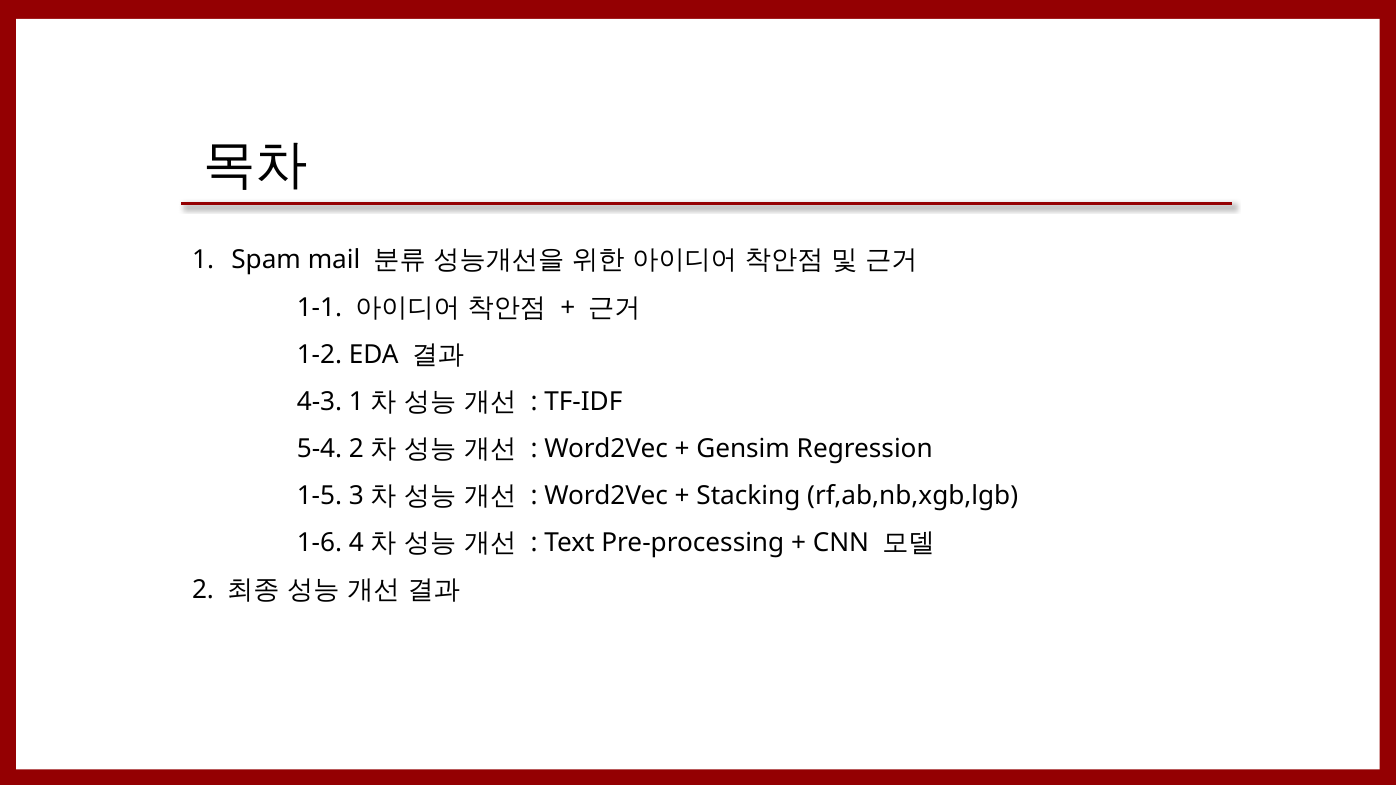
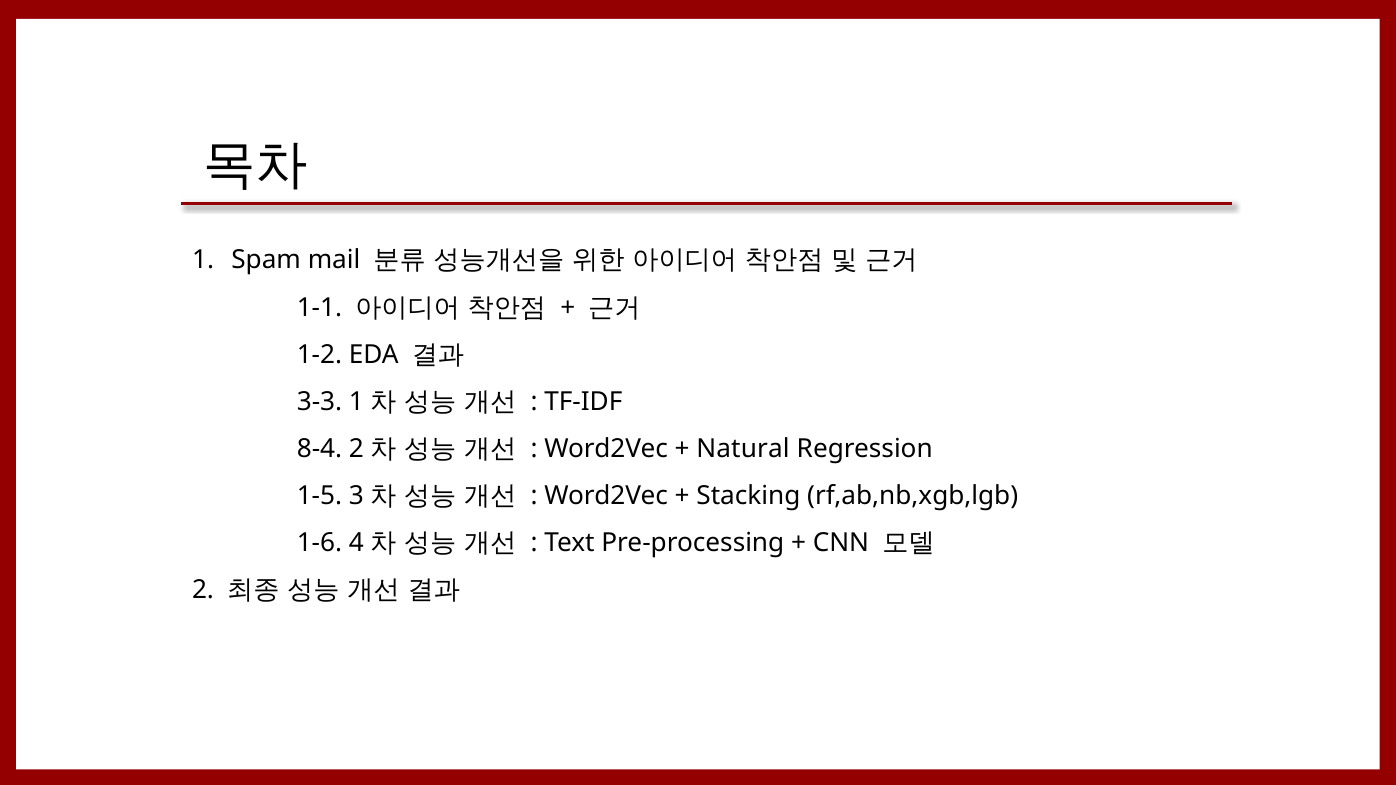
4-3: 4-3 -> 3-3 (319, 402)
5-4: 5-4 -> 8-4 (319, 449)
Gensim: Gensim -> Natural (743, 449)
